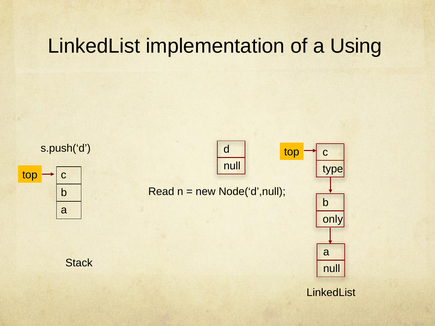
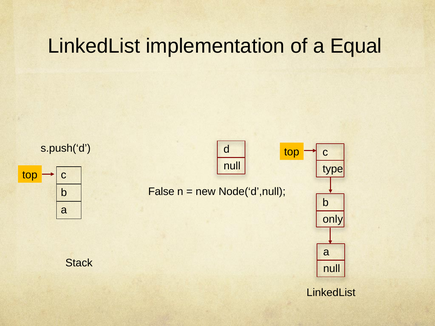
Using: Using -> Equal (356, 46)
Read: Read -> False (161, 192)
